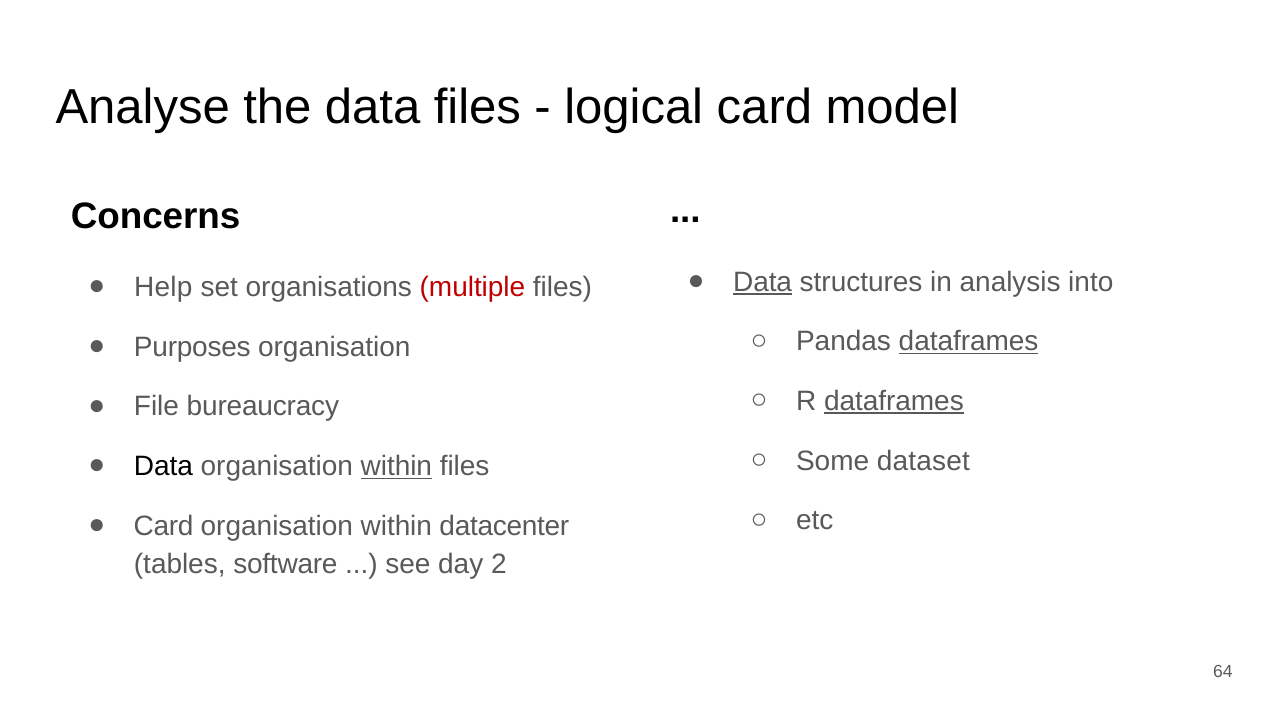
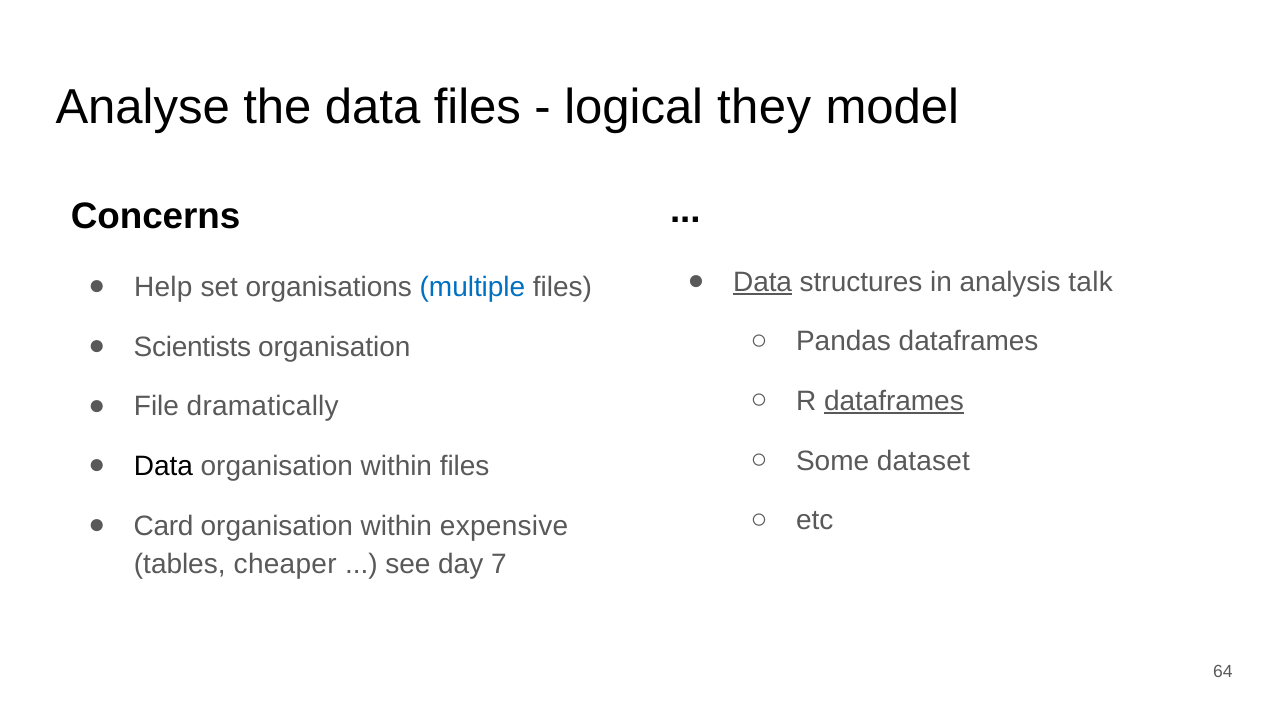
logical card: card -> they (764, 107)
into: into -> talk (1091, 282)
multiple colour: red -> blue (472, 287)
dataframes underline: present -> none (969, 341)
Purposes: Purposes -> Scientists (192, 347)
bureaucracy: bureaucracy -> dramatically (263, 407)
within underline: present -> none (396, 466)
datacenter: datacenter -> expensive (504, 526)
software: software -> cheaper (285, 565)
2: 2 -> 7 (499, 565)
